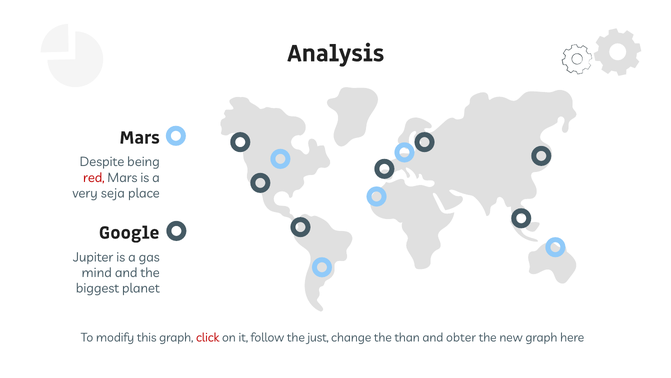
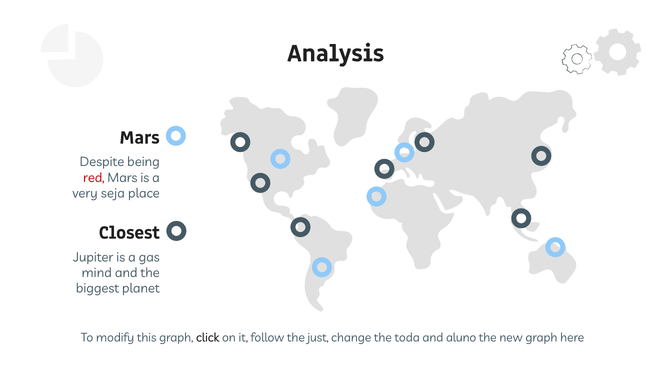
Google: Google -> Closest (129, 232)
click colour: red -> black (208, 337)
than: than -> toda (407, 337)
obter: obter -> aluno (461, 337)
